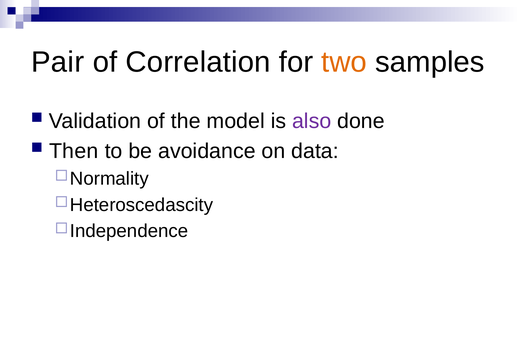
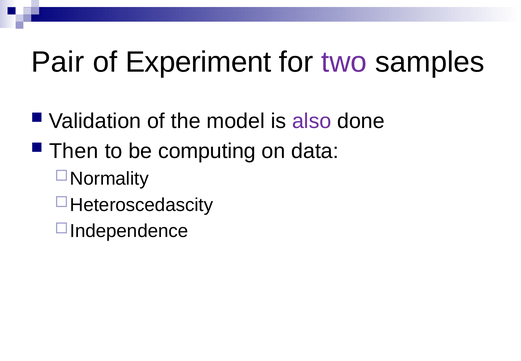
Correlation: Correlation -> Experiment (198, 62)
two colour: orange -> purple (344, 62)
avoidance: avoidance -> computing (207, 151)
